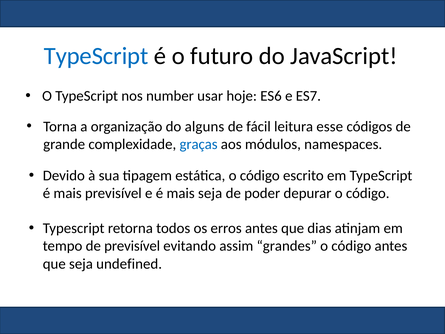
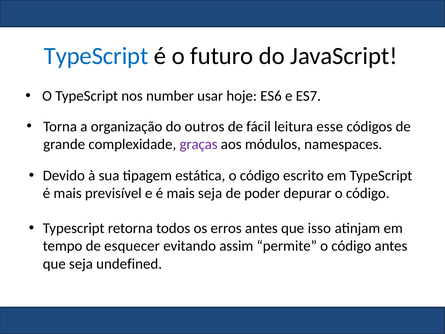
alguns: alguns -> outros (205, 126)
graças colour: blue -> purple (199, 144)
dias: dias -> isso (319, 228)
de previsível: previsível -> esquecer (132, 246)
grandes: grandes -> permite (287, 246)
